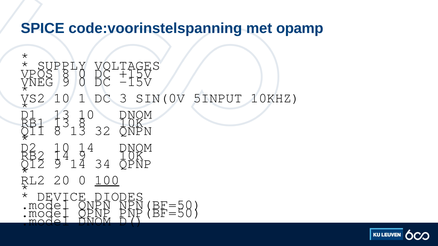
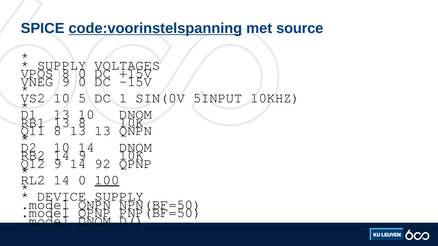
code:voorinstelspanning underline: none -> present (155, 28)
opamp: opamp -> source (300, 28)
1: 1 -> 5 (82, 98)
3: 3 -> 1 (123, 98)
32: 32 -> 13 (103, 131)
34: 34 -> 92 (103, 164)
20: 20 -> 14 (62, 180)
DEVICE DIODES: DIODES -> SUPPLY (119, 197)
